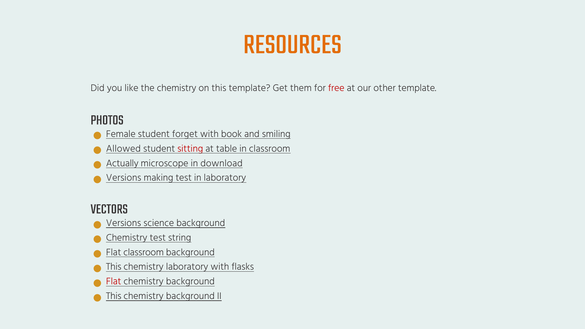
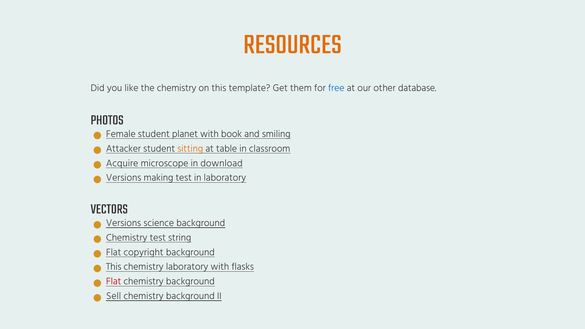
free colour: red -> blue (336, 88)
other template: template -> database (417, 88)
forget: forget -> planet (185, 134)
Allowed: Allowed -> Attacker (123, 149)
sitting colour: red -> orange (190, 149)
Actually: Actually -> Acquire (122, 163)
Flat classroom: classroom -> copyright (143, 252)
This: This -> Sell (114, 296)
